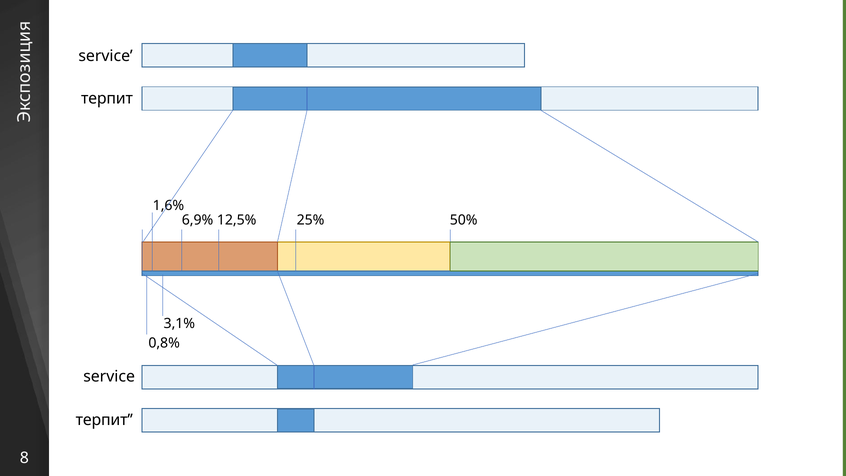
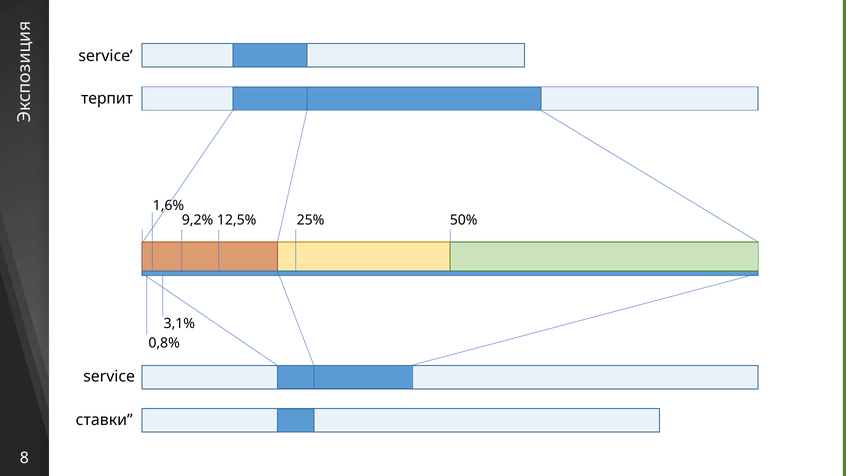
6,9%: 6,9% -> 9,2% (198, 220)
терпит: терпит -> ставки (104, 420)
